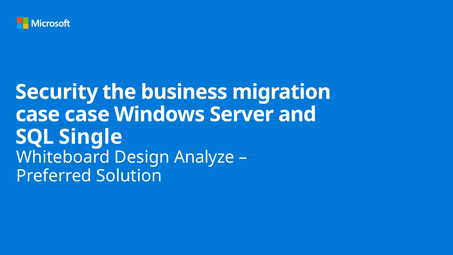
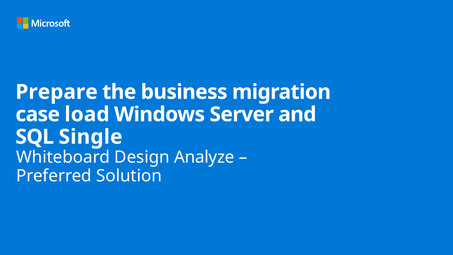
Security: Security -> Prepare (57, 92)
case case: case -> load (87, 114)
